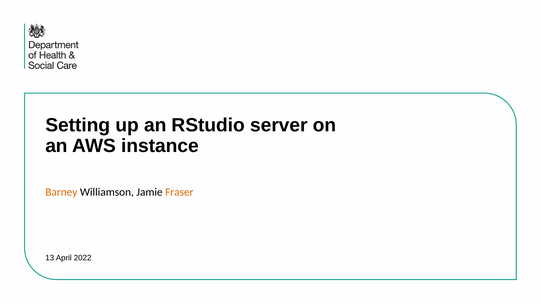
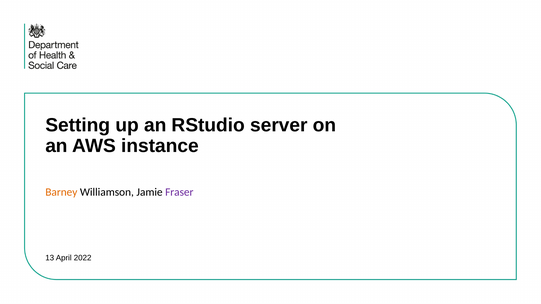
Fraser colour: orange -> purple (179, 192)
